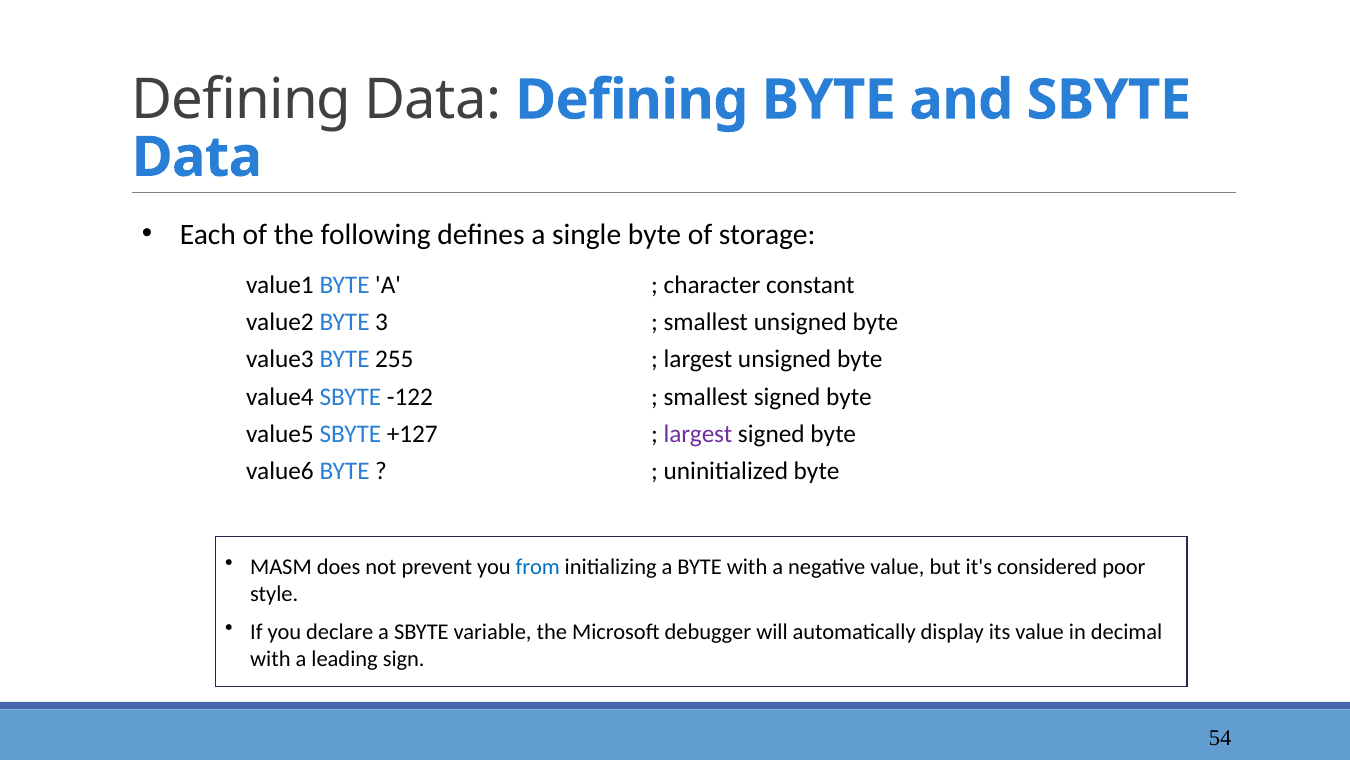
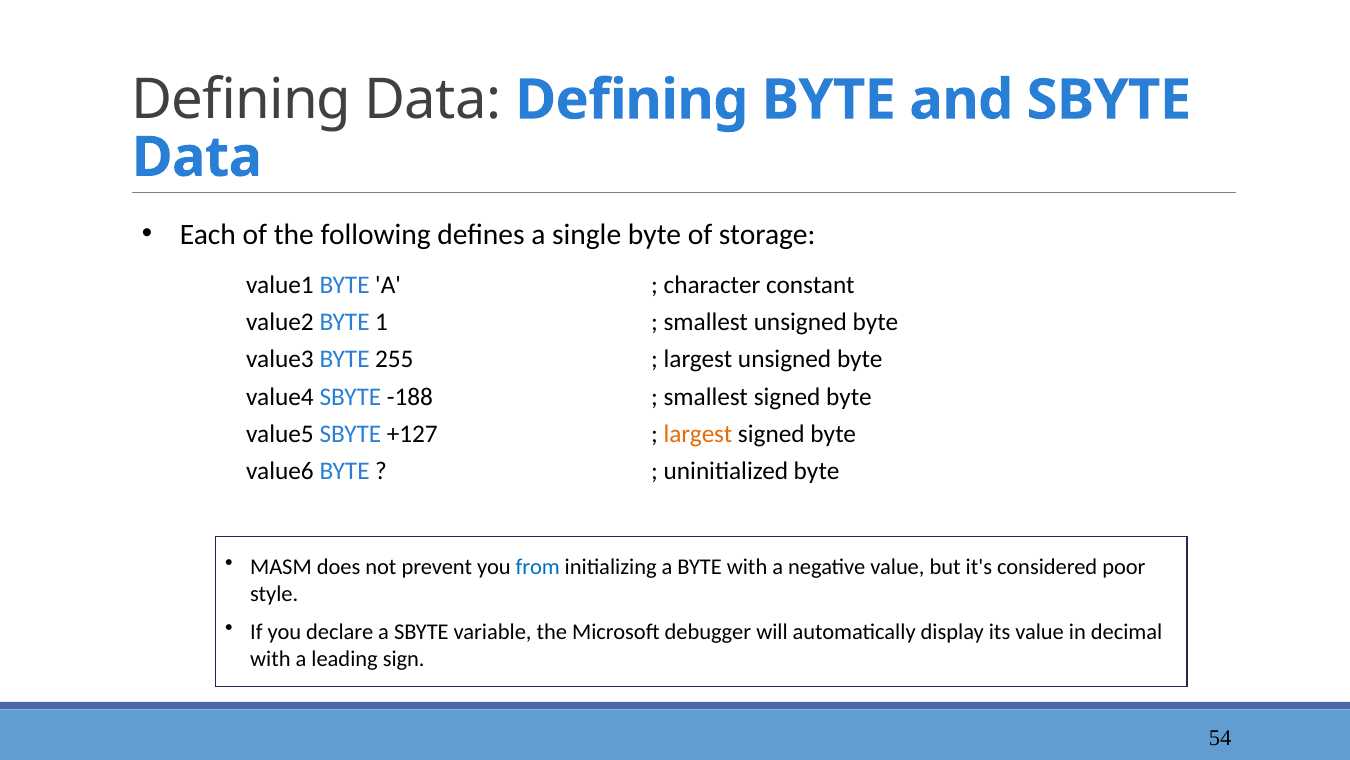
3: 3 -> 1 (382, 322)
-122: -122 -> -188 (410, 396)
largest colour: purple -> orange (698, 433)
